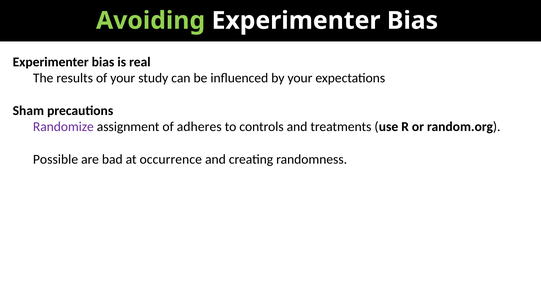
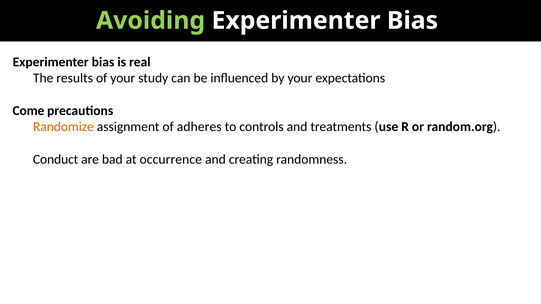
Sham: Sham -> Come (28, 111)
Randomize colour: purple -> orange (63, 127)
Possible: Possible -> Conduct (56, 159)
